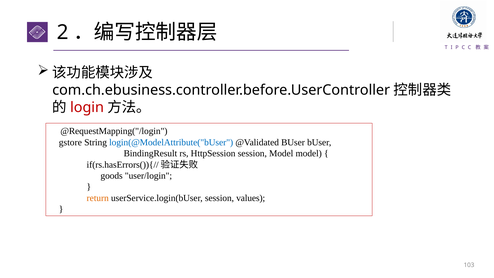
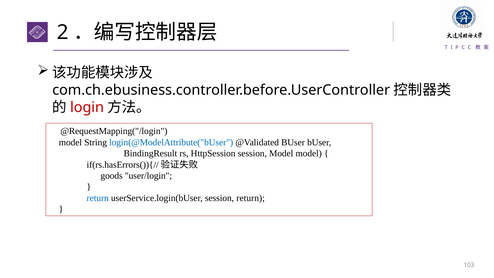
gstore: gstore -> model (70, 142)
return colour: orange -> blue (98, 198)
session values: values -> return (251, 198)
